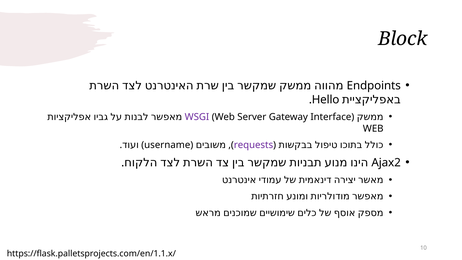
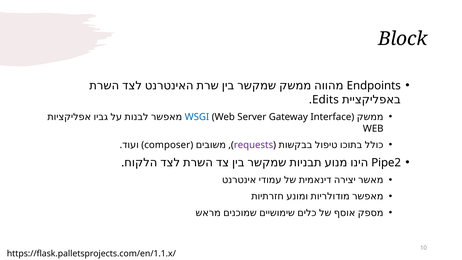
Hello: Hello -> Edits (325, 100)
WSGI colour: purple -> blue (197, 117)
username: username -> composer (167, 145)
Ajax2: Ajax2 -> Pipe2 (386, 163)
